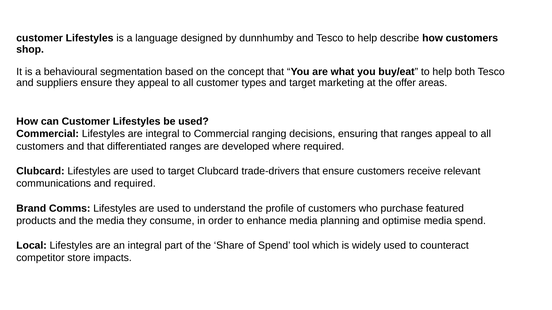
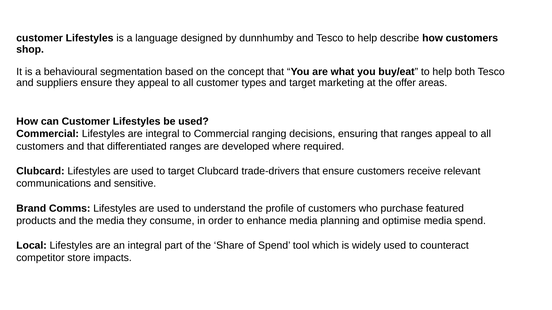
and required: required -> sensitive (135, 184)
